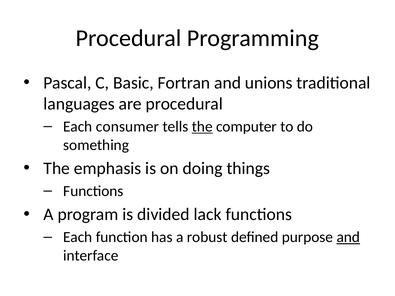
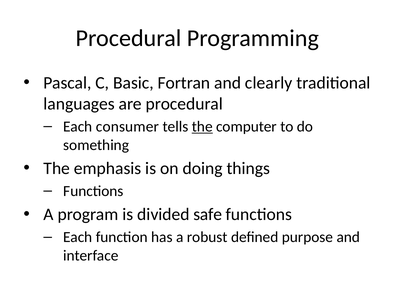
unions: unions -> clearly (269, 83)
lack: lack -> safe (208, 215)
and underline: present -> none (348, 237)
